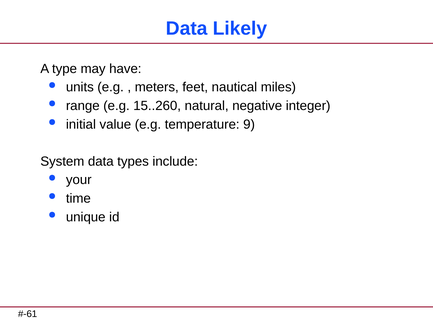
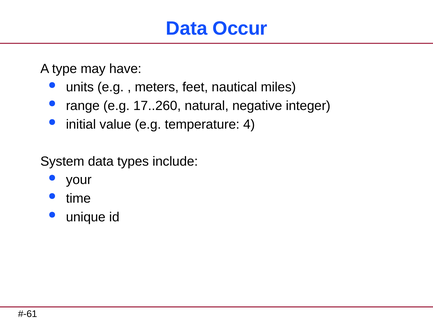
Likely: Likely -> Occur (240, 28)
15..260: 15..260 -> 17..260 (157, 106)
9: 9 -> 4 (249, 124)
